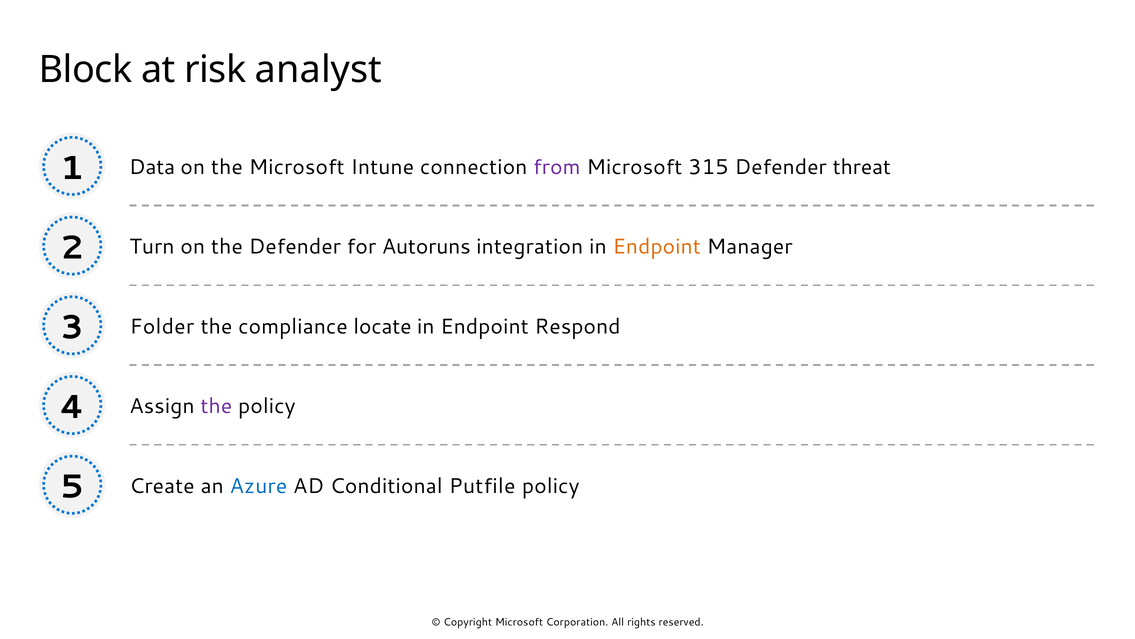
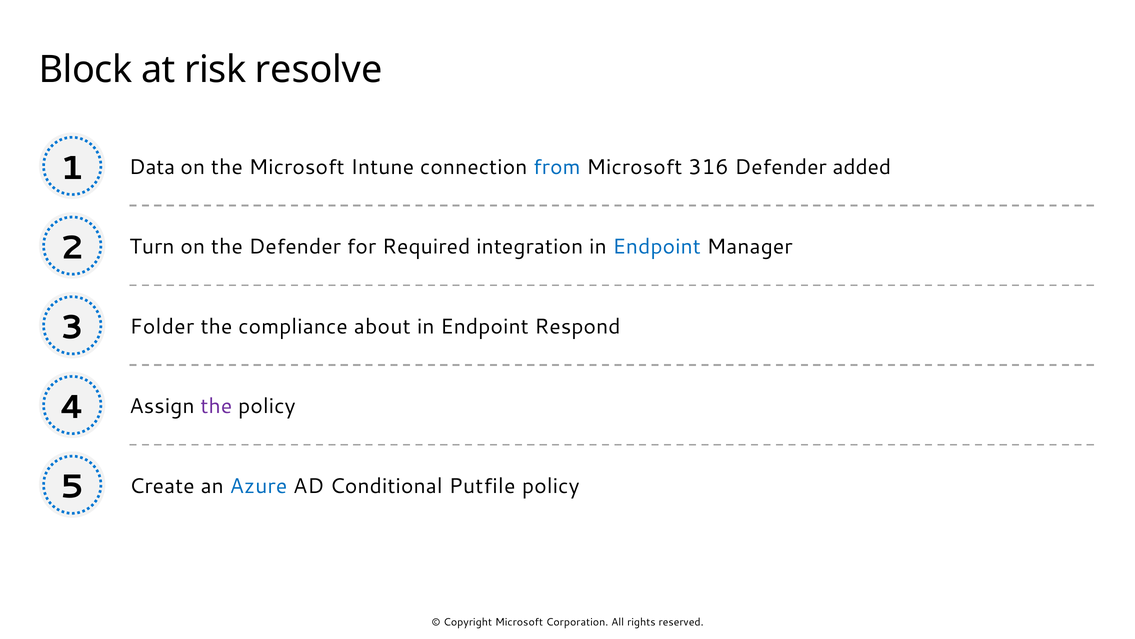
analyst: analyst -> resolve (319, 70)
from colour: purple -> blue (557, 167)
315: 315 -> 316 (708, 167)
threat: threat -> added (862, 167)
Autoruns: Autoruns -> Required (426, 247)
Endpoint colour: orange -> blue (657, 247)
locate: locate -> about (382, 326)
